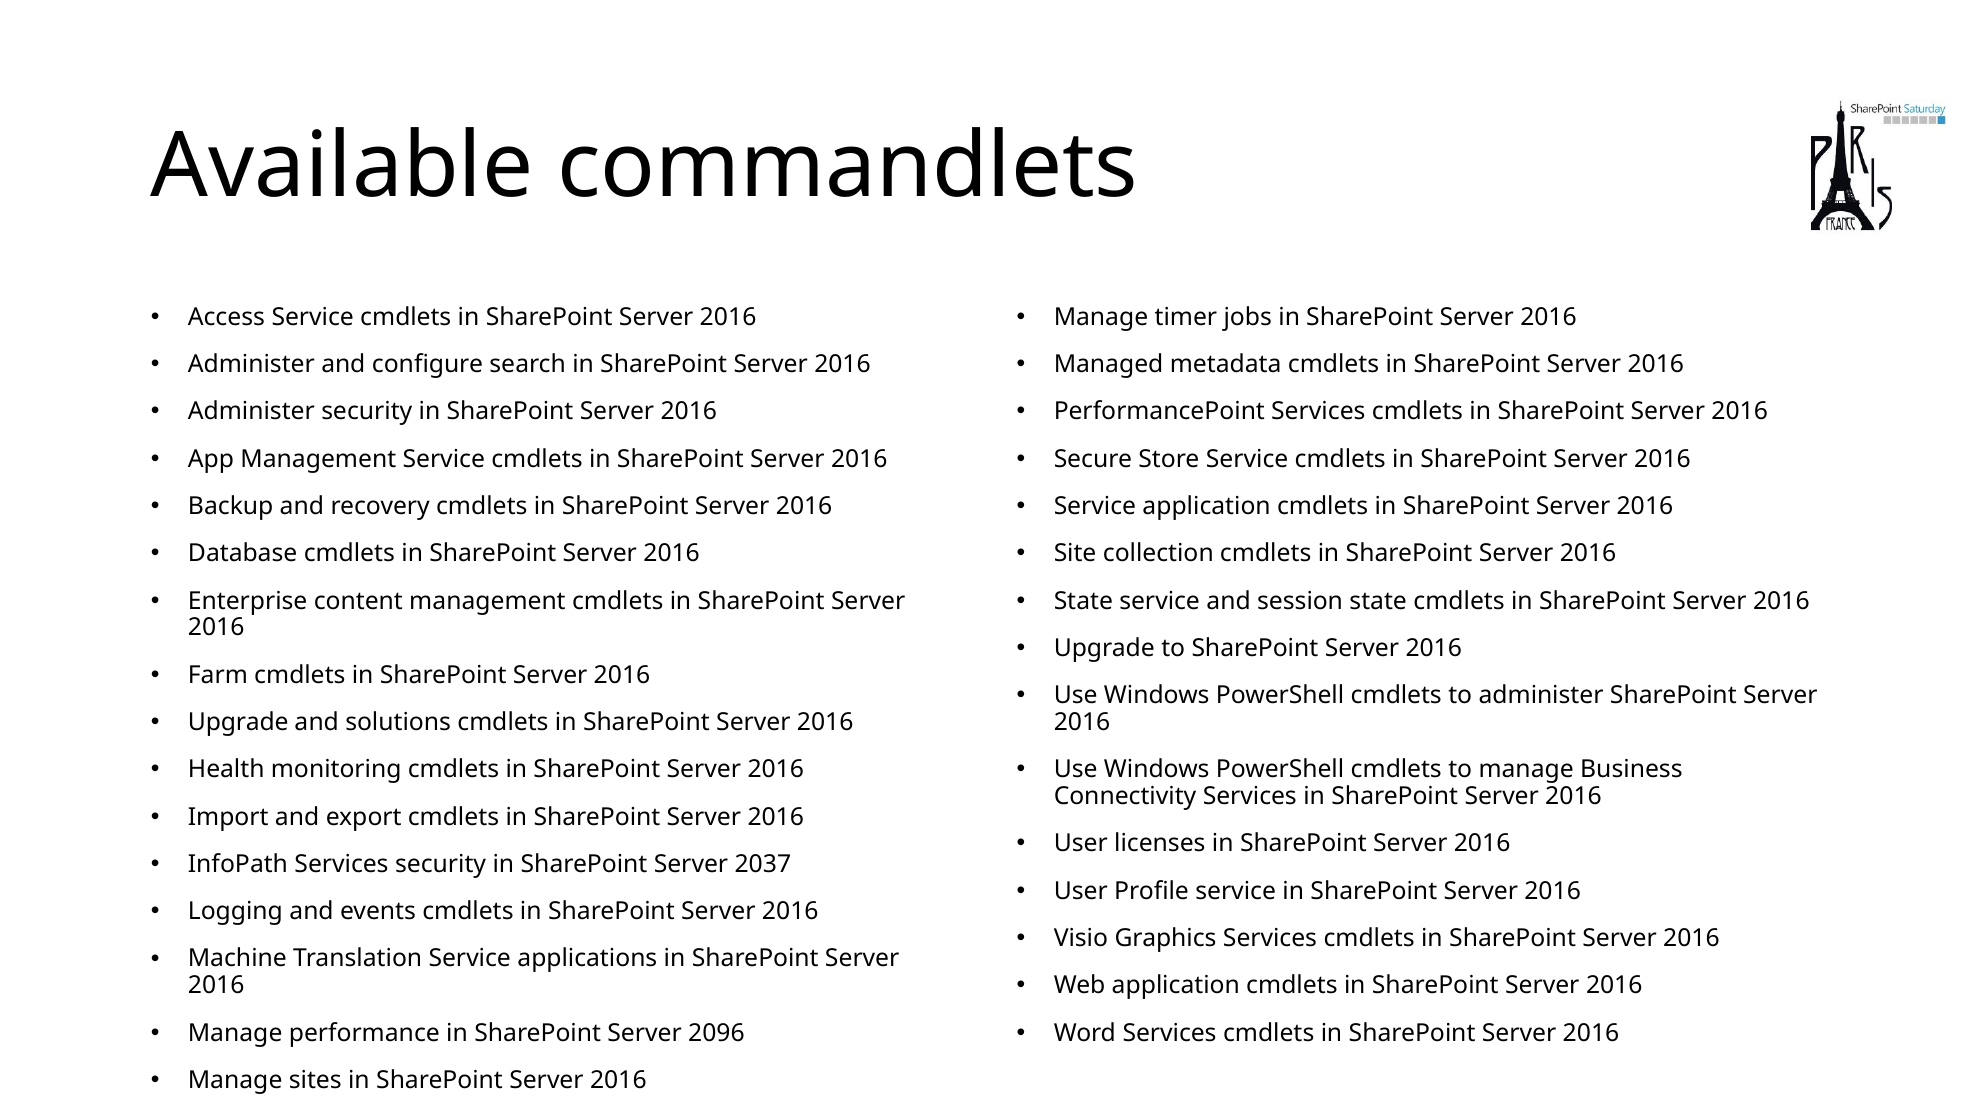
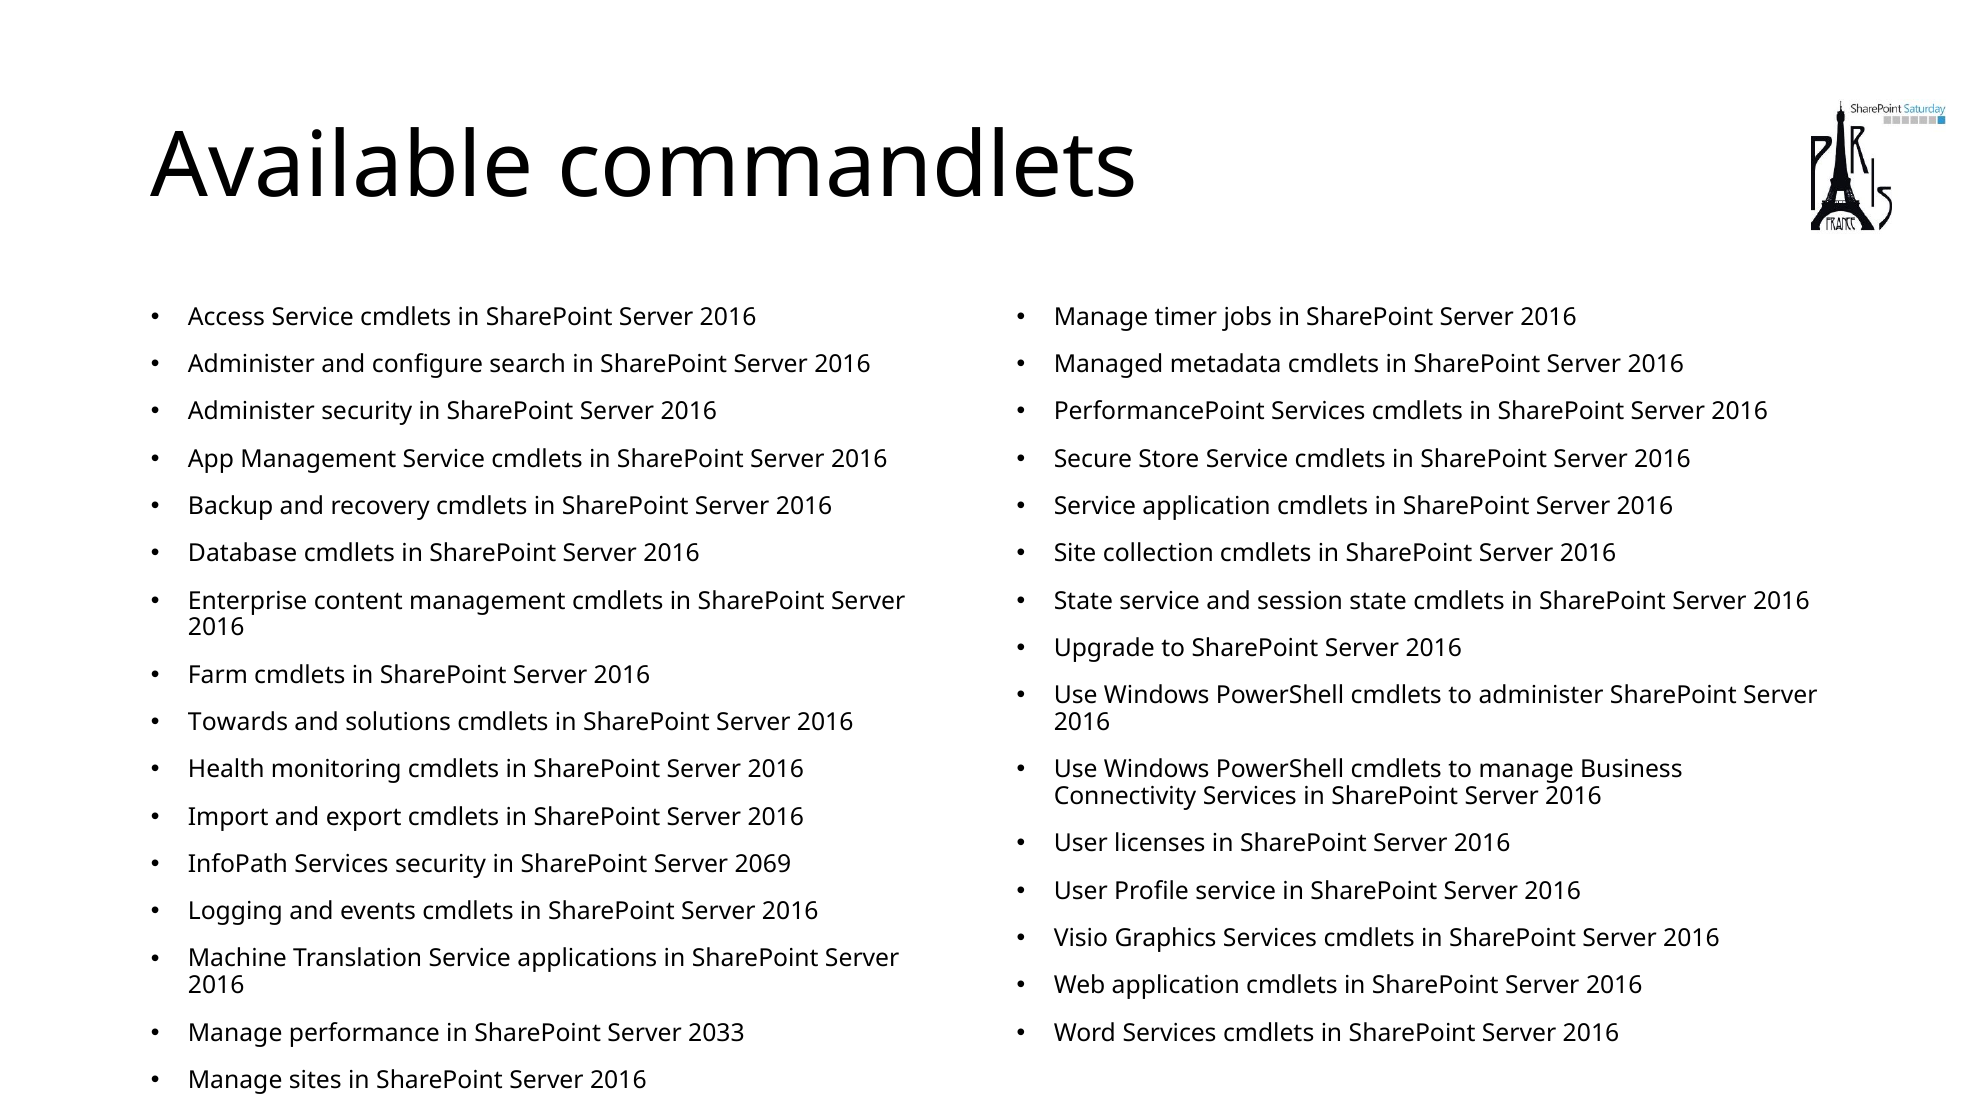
Upgrade: Upgrade -> Towards (238, 722)
2037: 2037 -> 2069 (763, 864)
2096: 2096 -> 2033 (716, 1033)
